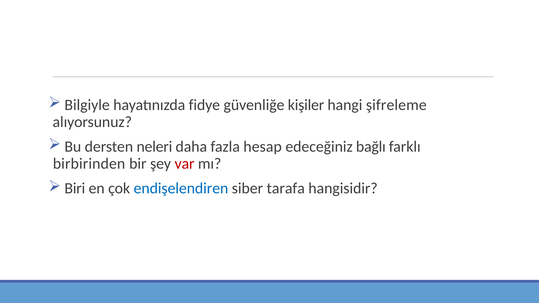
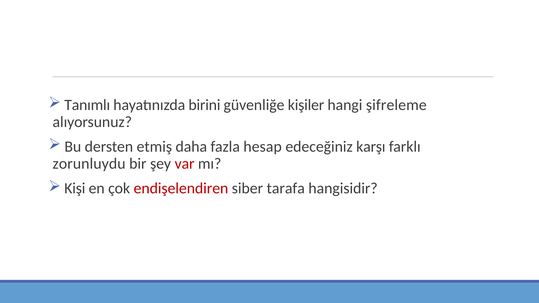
Bilgiyle: Bilgiyle -> Tanımlı (87, 105)
fidye: fidye -> birini (204, 105)
neleri: neleri -> etmiş (154, 147)
bağlı: bağlı -> karşı (371, 147)
birbirinden: birbirinden -> zorunluydu (89, 164)
Biri: Biri -> Kişi (75, 189)
endişelendiren colour: blue -> red (181, 189)
